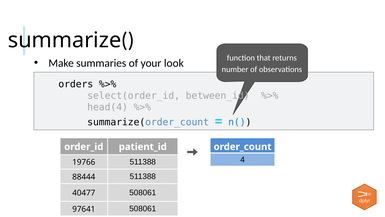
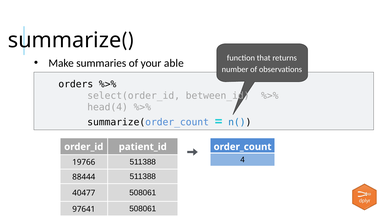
look: look -> able (174, 63)
